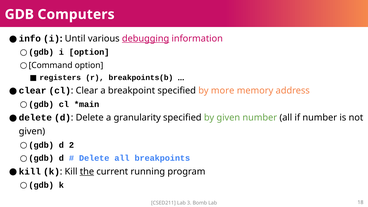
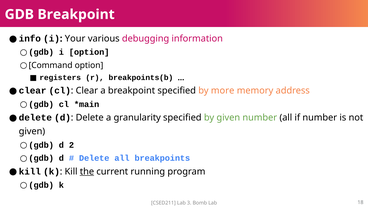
GDB Computers: Computers -> Breakpoint (76, 14)
Until: Until -> Your (75, 39)
debugging underline: present -> none (146, 39)
